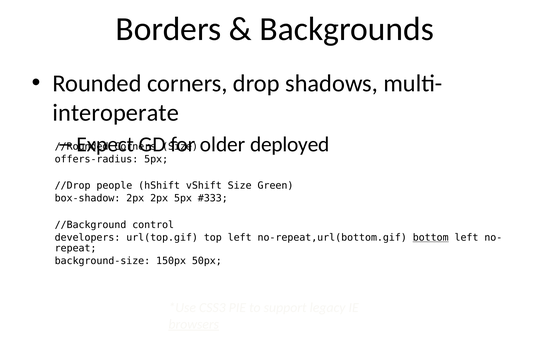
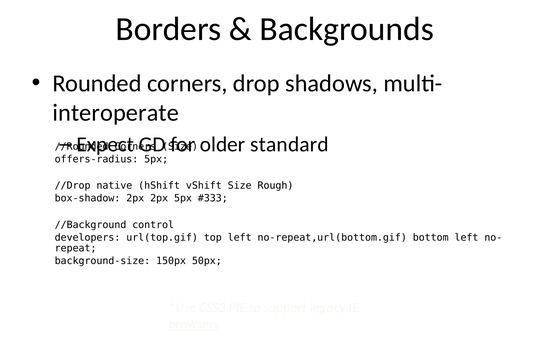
deployed: deployed -> standard (290, 144)
people: people -> native (114, 185)
Green: Green -> Rough (275, 185)
bottom underline: present -> none (431, 237)
